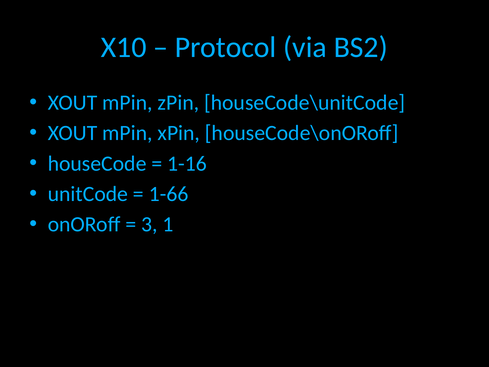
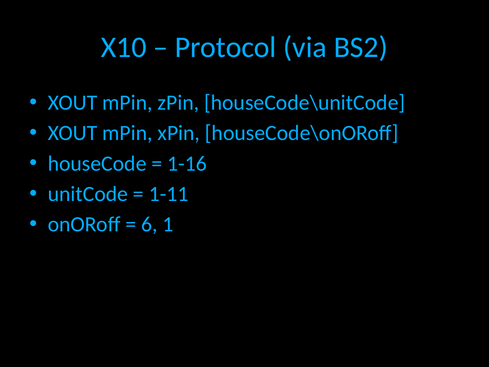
1-66: 1-66 -> 1-11 (169, 194)
3: 3 -> 6 (149, 224)
